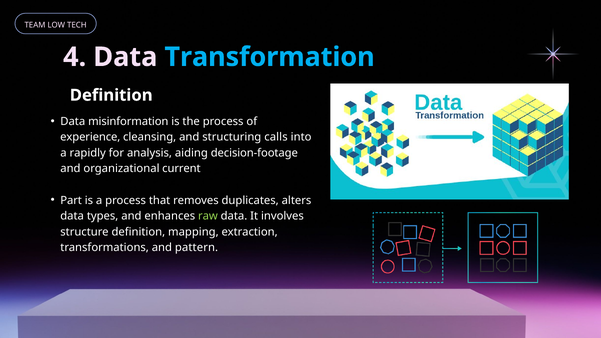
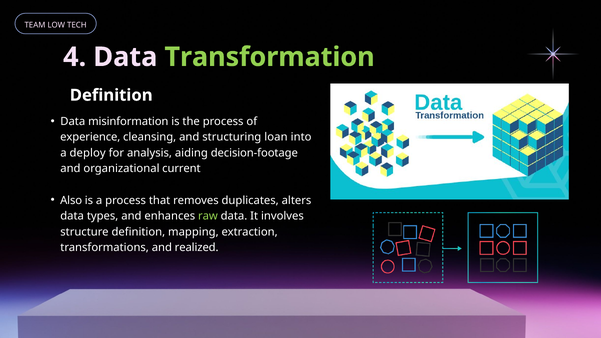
Transformation colour: light blue -> light green (270, 57)
calls: calls -> loan (276, 137)
rapidly: rapidly -> deploy (88, 153)
Part: Part -> Also (71, 200)
pattern: pattern -> realized (197, 248)
